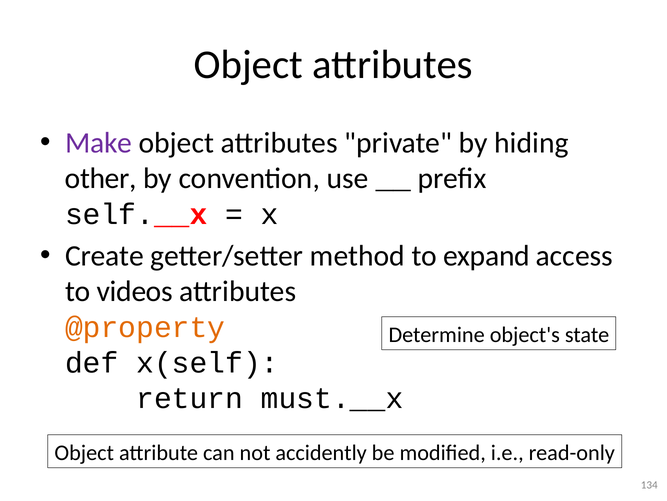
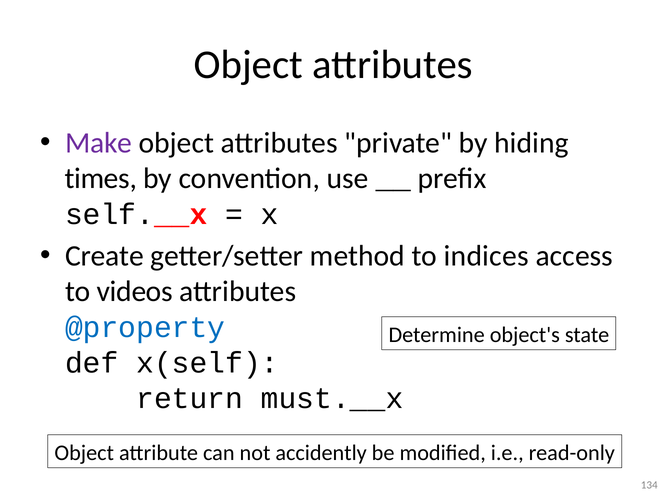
other: other -> times (101, 178)
expand: expand -> indices (486, 256)
@property colour: orange -> blue (145, 327)
